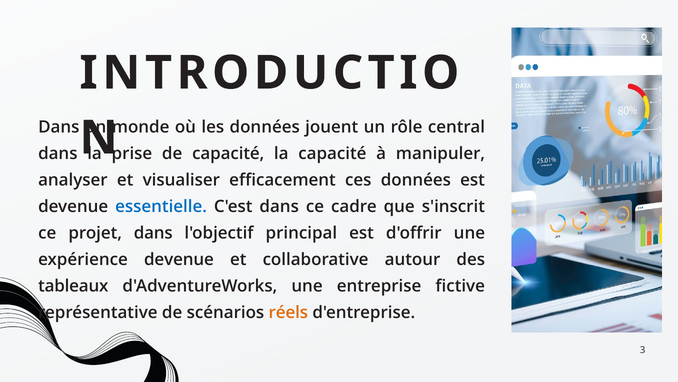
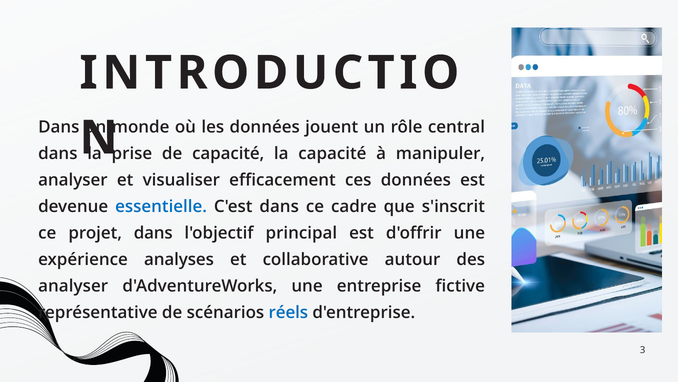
expérience devenue: devenue -> analyses (179, 259)
tableaux: tableaux -> analyser (73, 286)
réels colour: orange -> blue (288, 312)
